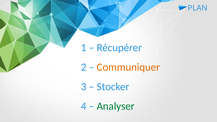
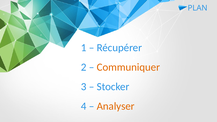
Analyser colour: green -> orange (116, 106)
